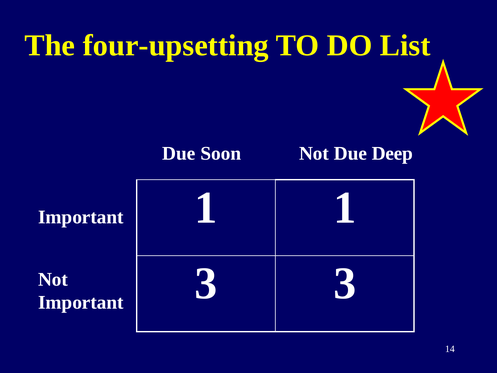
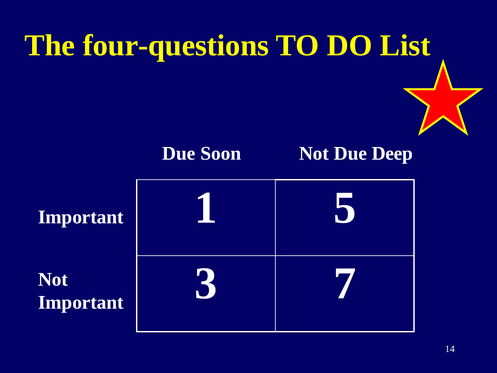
four-upsetting: four-upsetting -> four-questions (176, 46)
1 1: 1 -> 5 (345, 208)
3 3: 3 -> 7 (345, 283)
